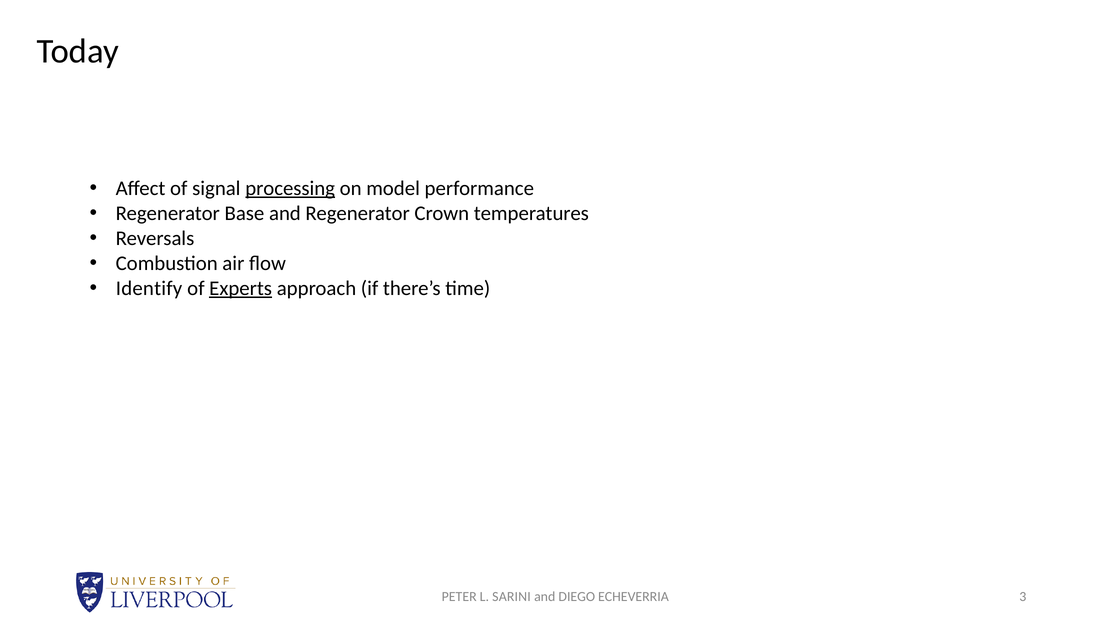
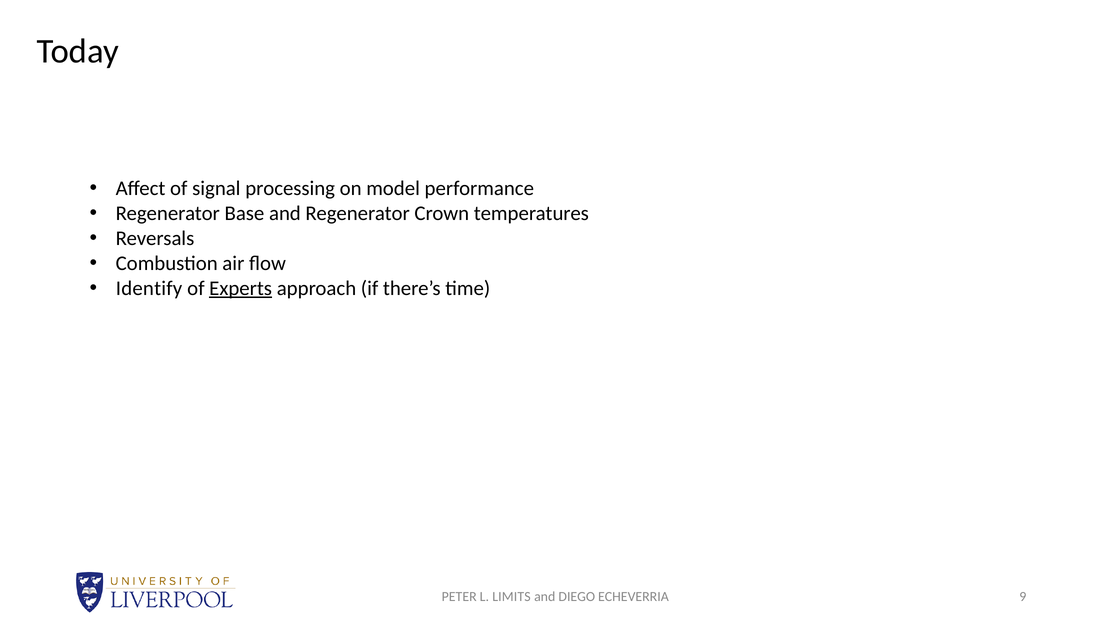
processing underline: present -> none (290, 188)
SARINI: SARINI -> LIMITS (512, 597)
3: 3 -> 9 (1023, 597)
